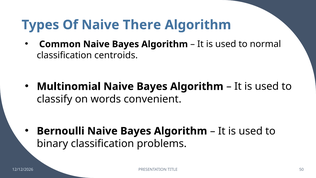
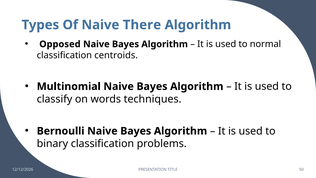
Common: Common -> Opposed (60, 44)
convenient: convenient -> techniques (153, 99)
